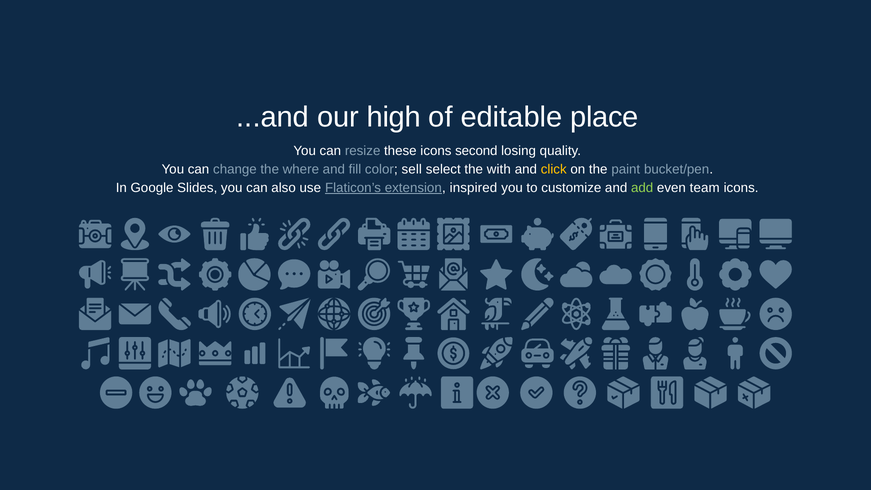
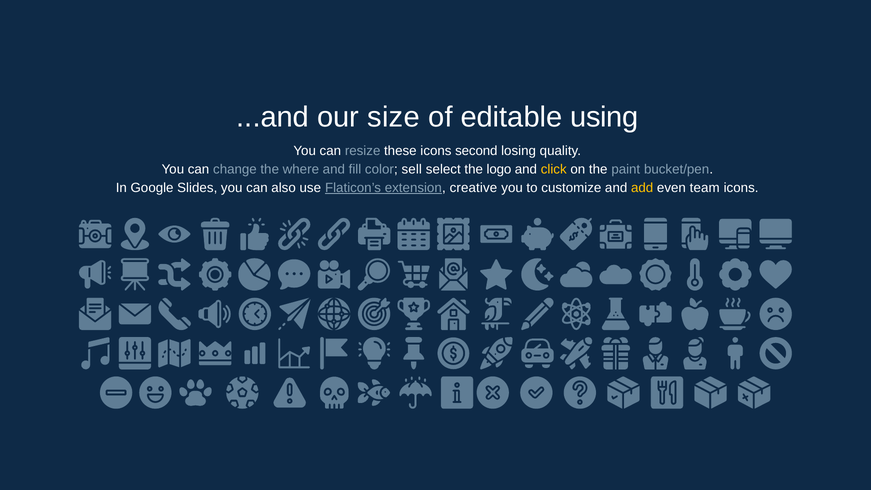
high: high -> size (394, 117)
place: place -> using (604, 117)
with: with -> logo (499, 169)
inspired: inspired -> creative (473, 188)
add colour: light green -> yellow (642, 188)
